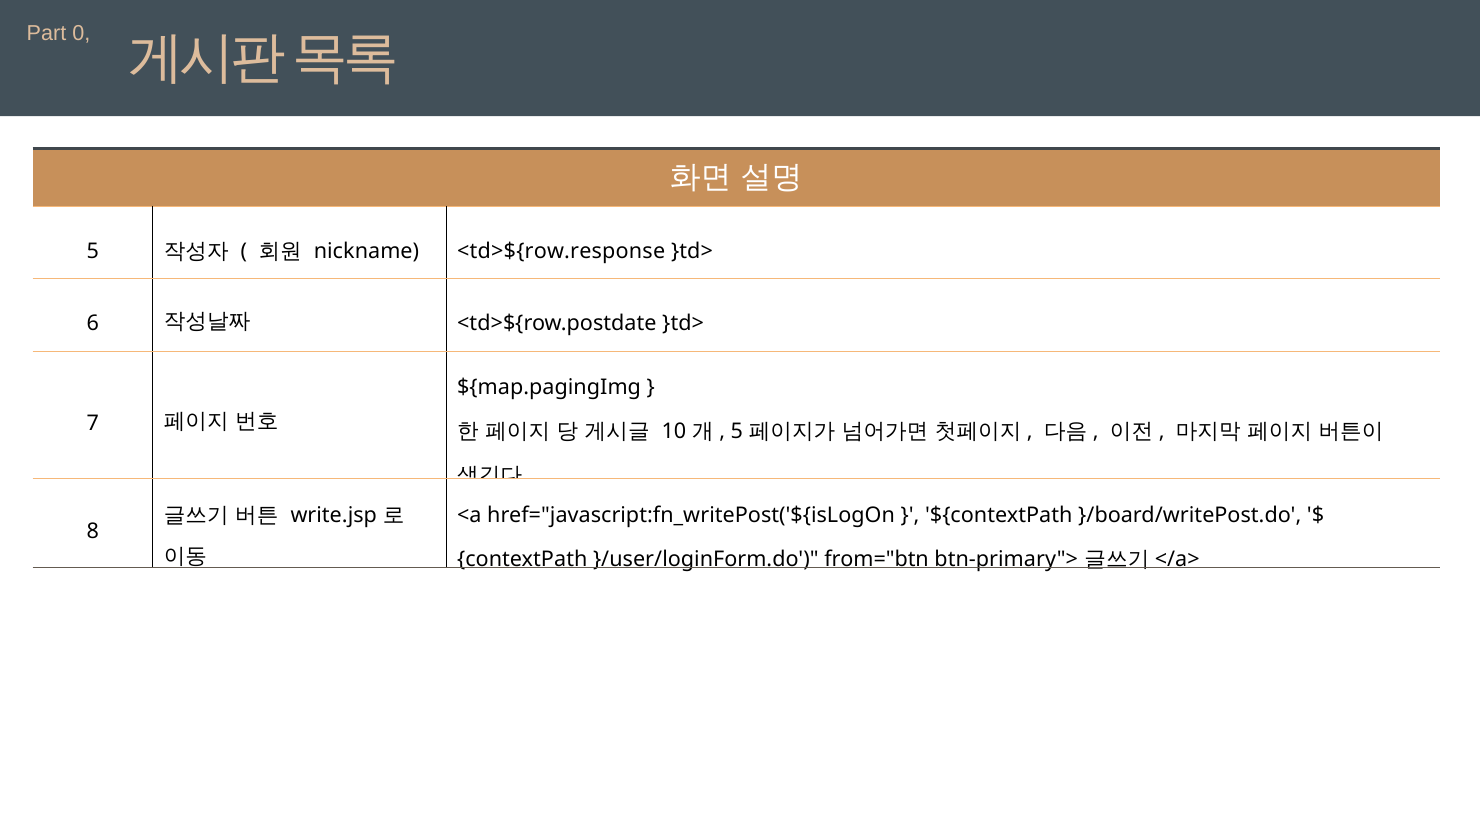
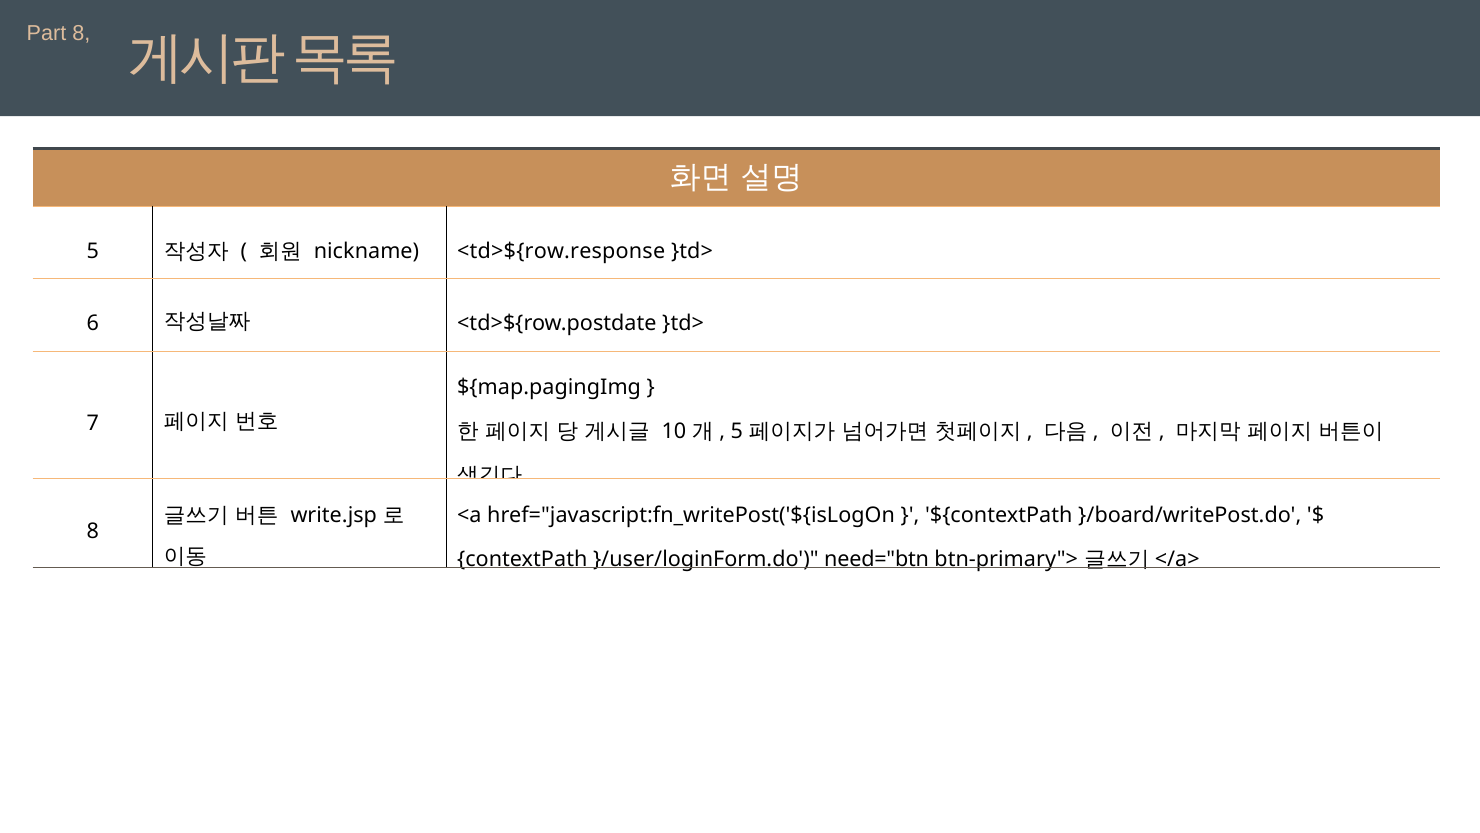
Part 0: 0 -> 8 (81, 34)
from="btn: from="btn -> need="btn (877, 559)
